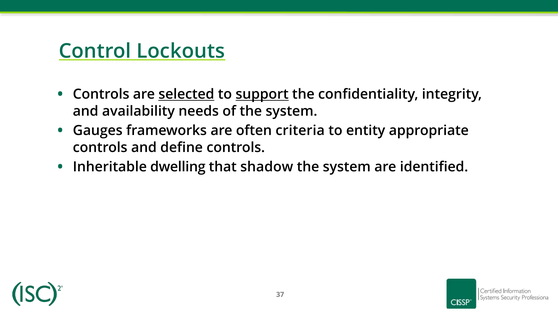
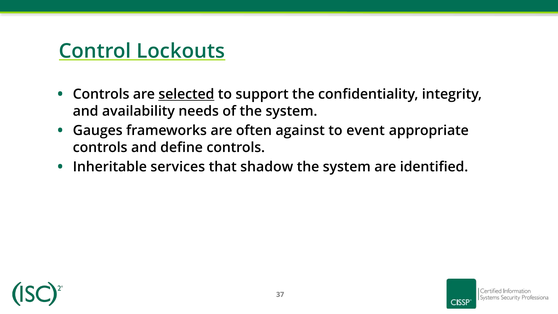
support underline: present -> none (262, 94)
criteria: criteria -> against (300, 131)
entity: entity -> event (366, 131)
dwelling: dwelling -> services (178, 167)
